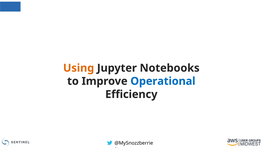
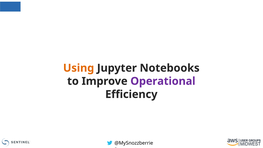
Operational colour: blue -> purple (163, 81)
